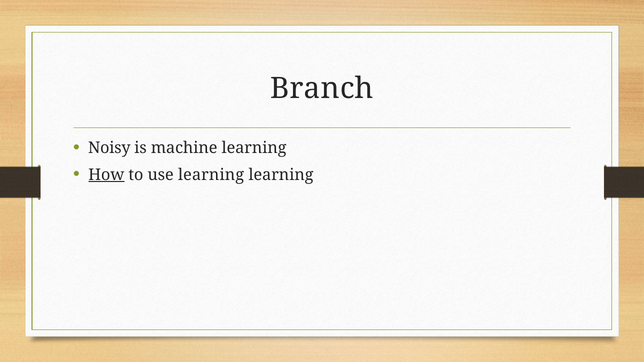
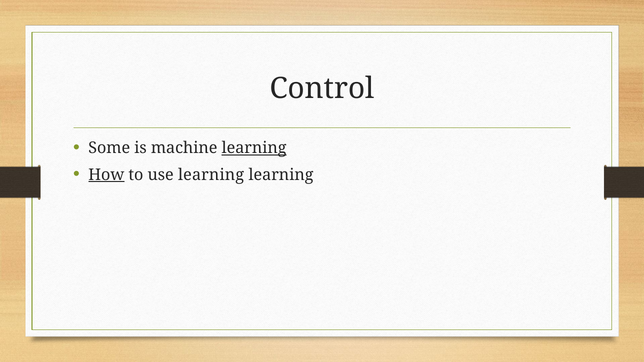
Branch: Branch -> Control (322, 88)
Noisy: Noisy -> Some (109, 148)
learning underline: none -> present (254, 148)
